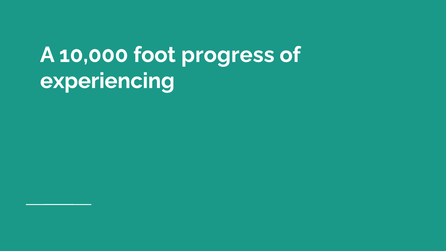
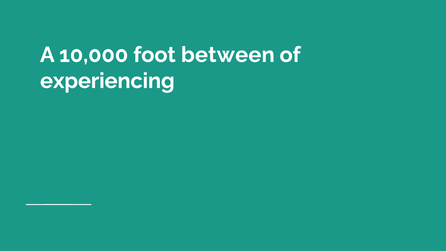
progress: progress -> between (228, 55)
